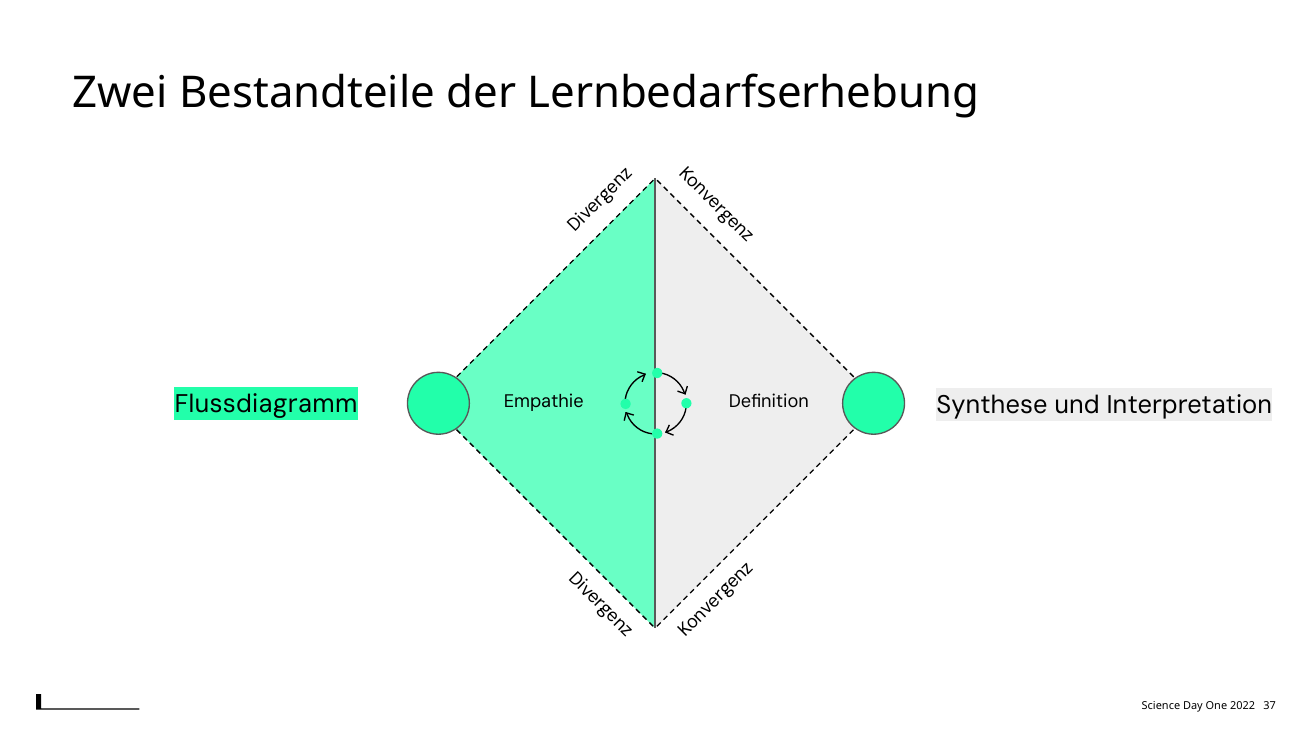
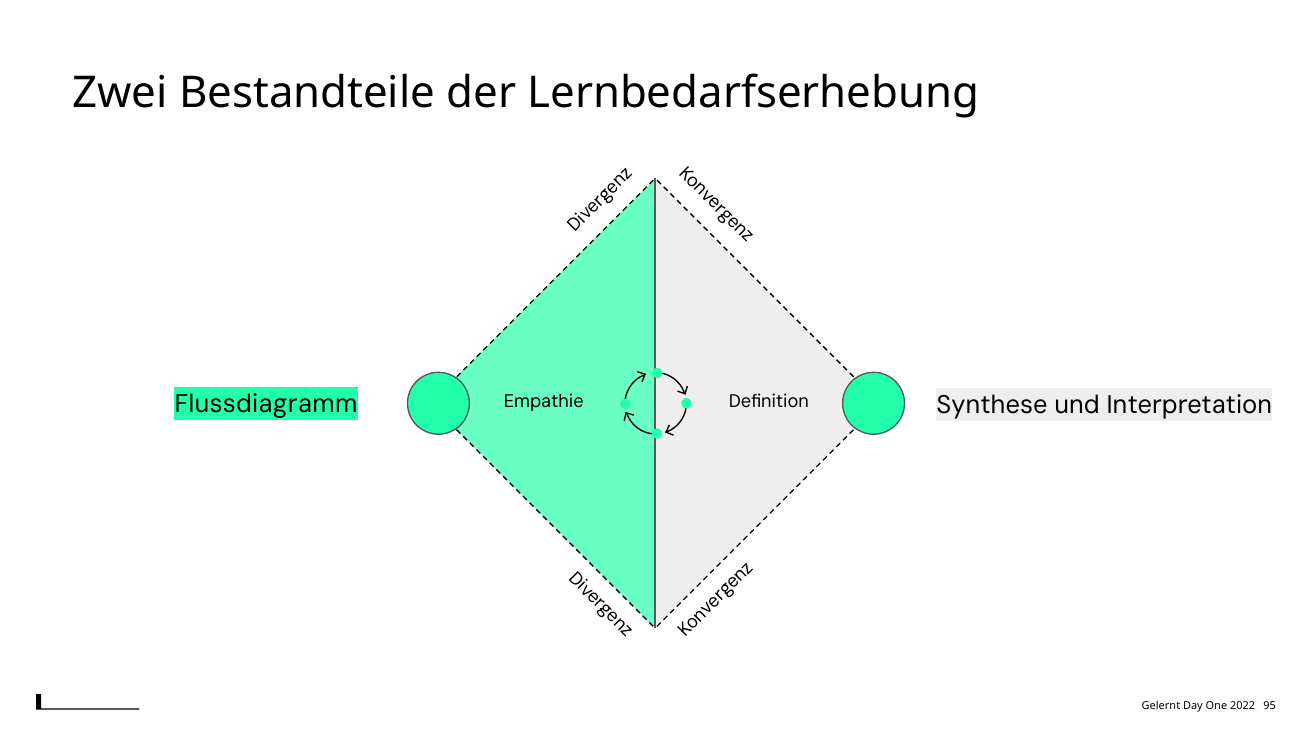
Science: Science -> Gelernt (1161, 706)
37: 37 -> 95 (1270, 706)
